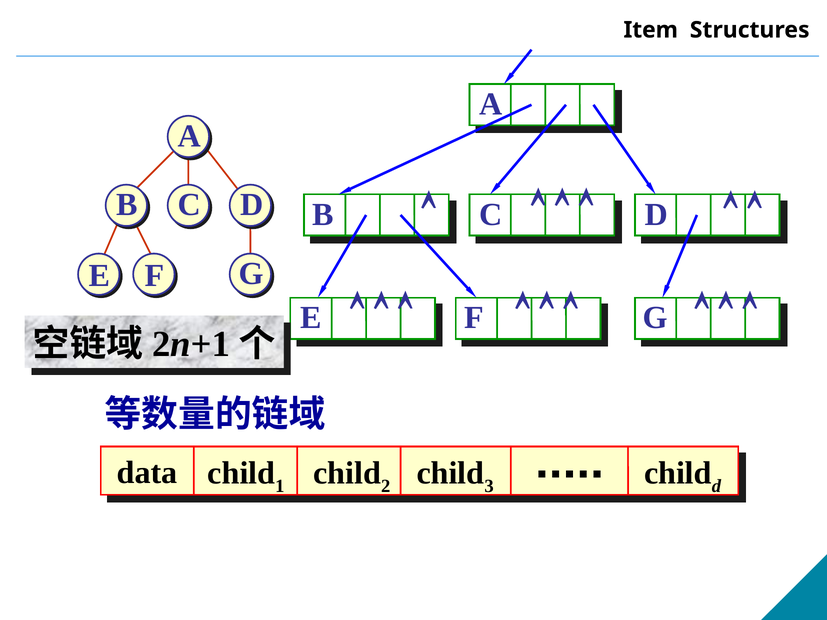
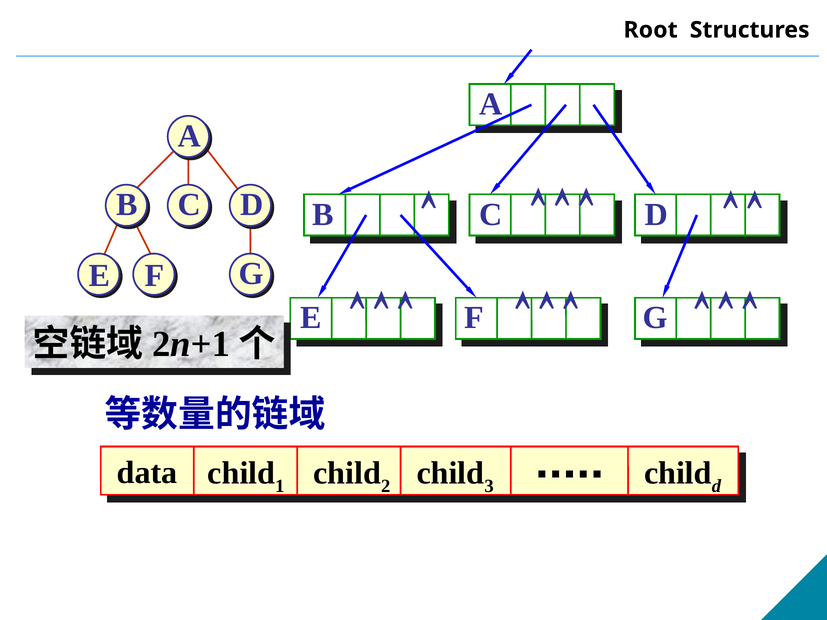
Item: Item -> Root (651, 30)
